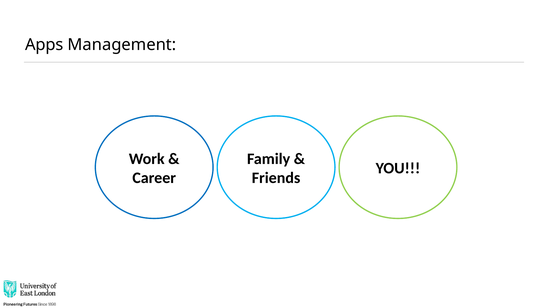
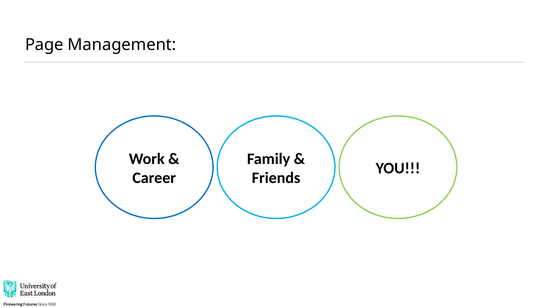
Apps: Apps -> Page (44, 45)
